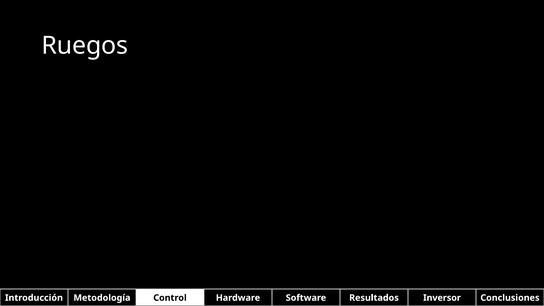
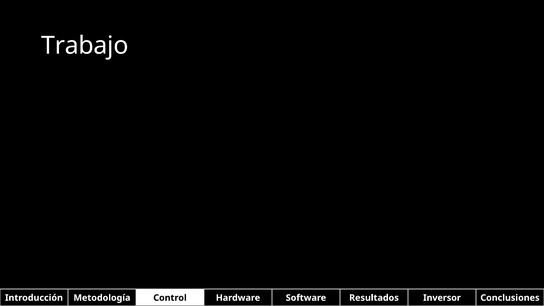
Ruegos: Ruegos -> Trabajo (85, 46)
